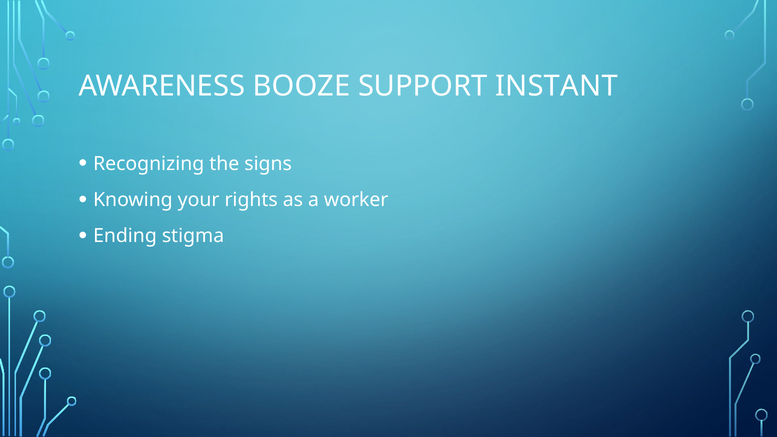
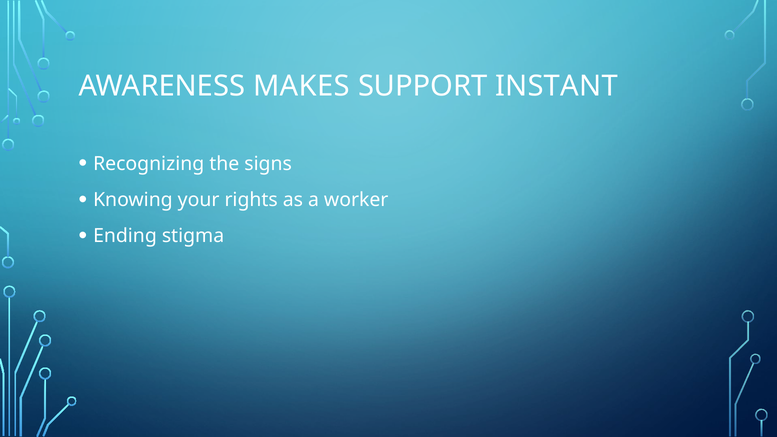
BOOZE: BOOZE -> MAKES (301, 86)
